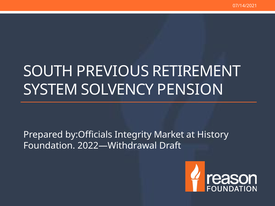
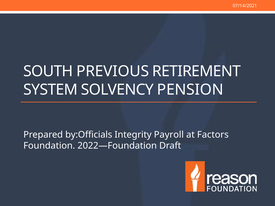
Market: Market -> Payroll (169, 135)
History: History -> Factors (213, 135)
2022—Withdrawal: 2022—Withdrawal -> 2022—Foundation (117, 146)
